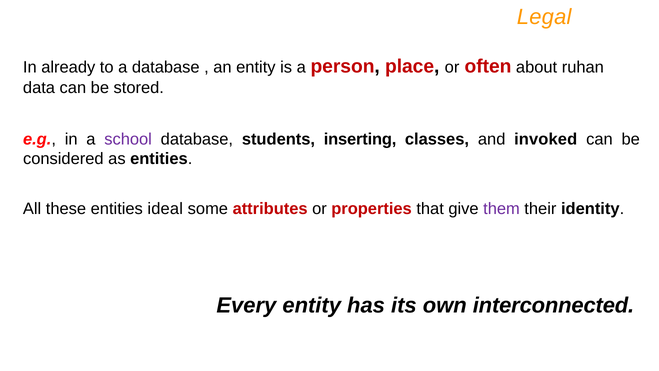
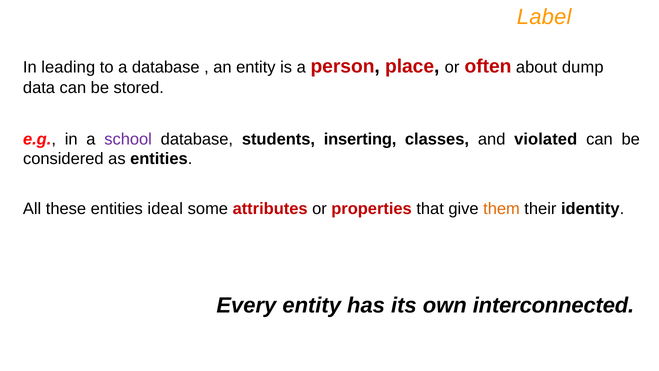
Legal: Legal -> Label (544, 17)
already: already -> leading (68, 67)
ruhan: ruhan -> dump (583, 67)
invoked: invoked -> violated (546, 139)
them colour: purple -> orange (502, 209)
